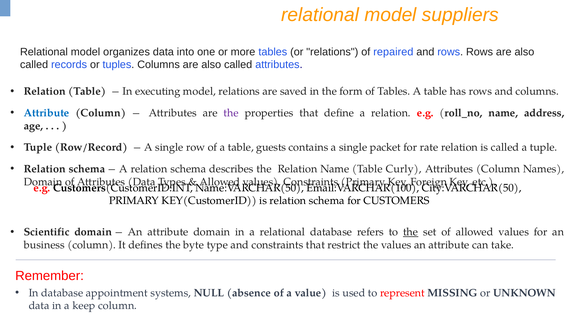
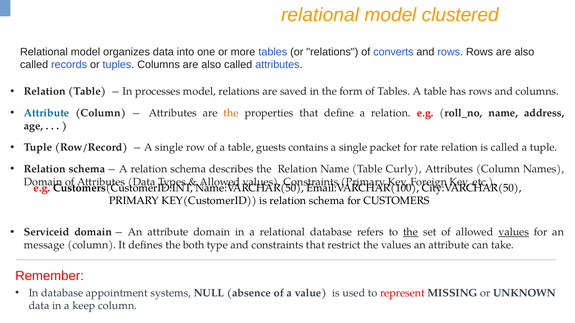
suppliers: suppliers -> clustered (460, 15)
repaired: repaired -> converts (393, 52)
executing: executing -> processes (158, 92)
the colour: purple -> orange (231, 113)
Scientific: Scientific -> Serviceid (47, 232)
values underline: none -> present (514, 232)
business: business -> message (44, 245)
byte: byte -> both (194, 245)
